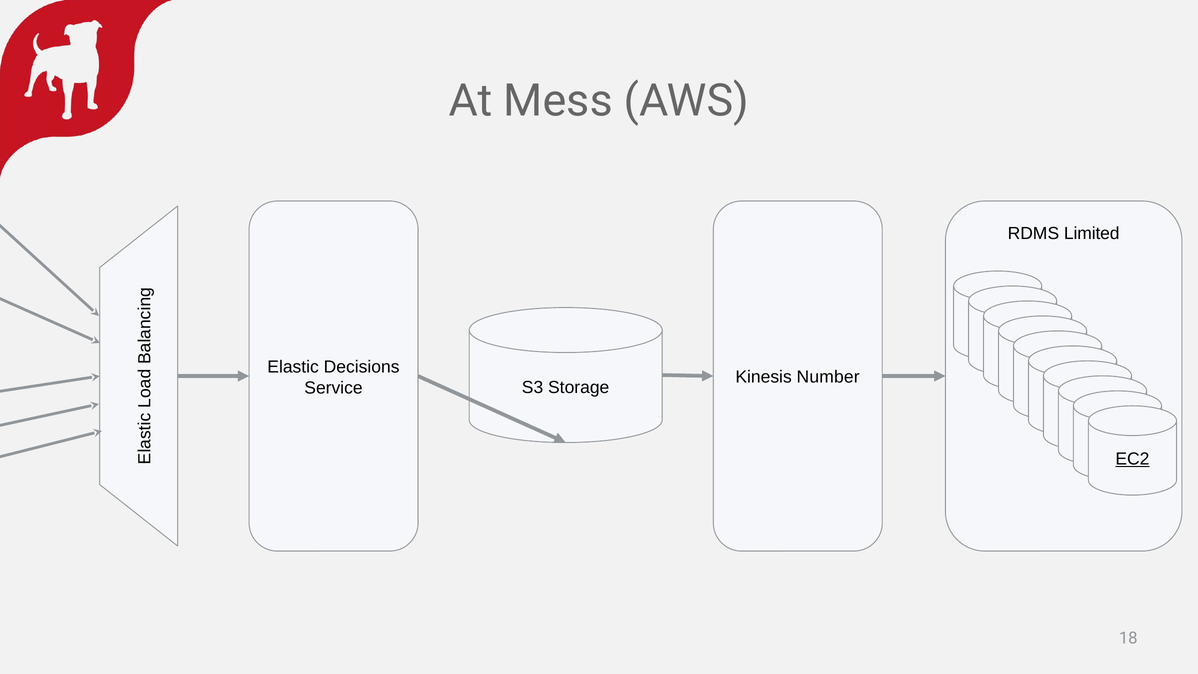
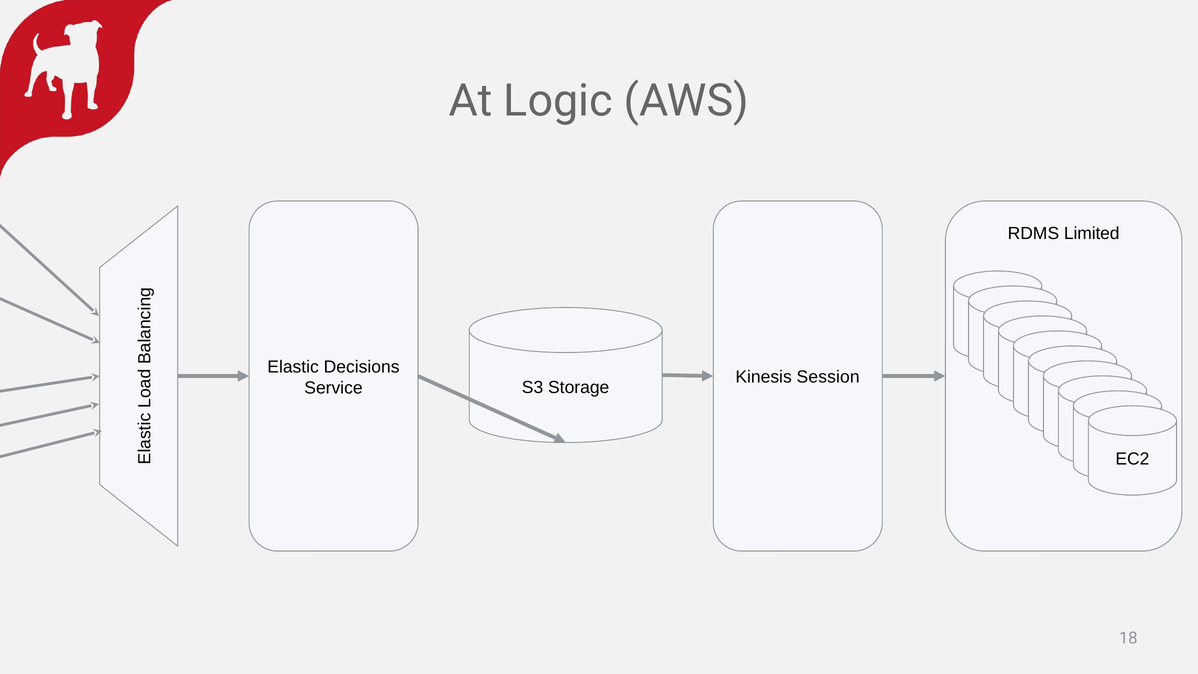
Mess: Mess -> Logic (558, 101)
Number: Number -> Session (828, 377)
EC2 underline: present -> none (1132, 459)
